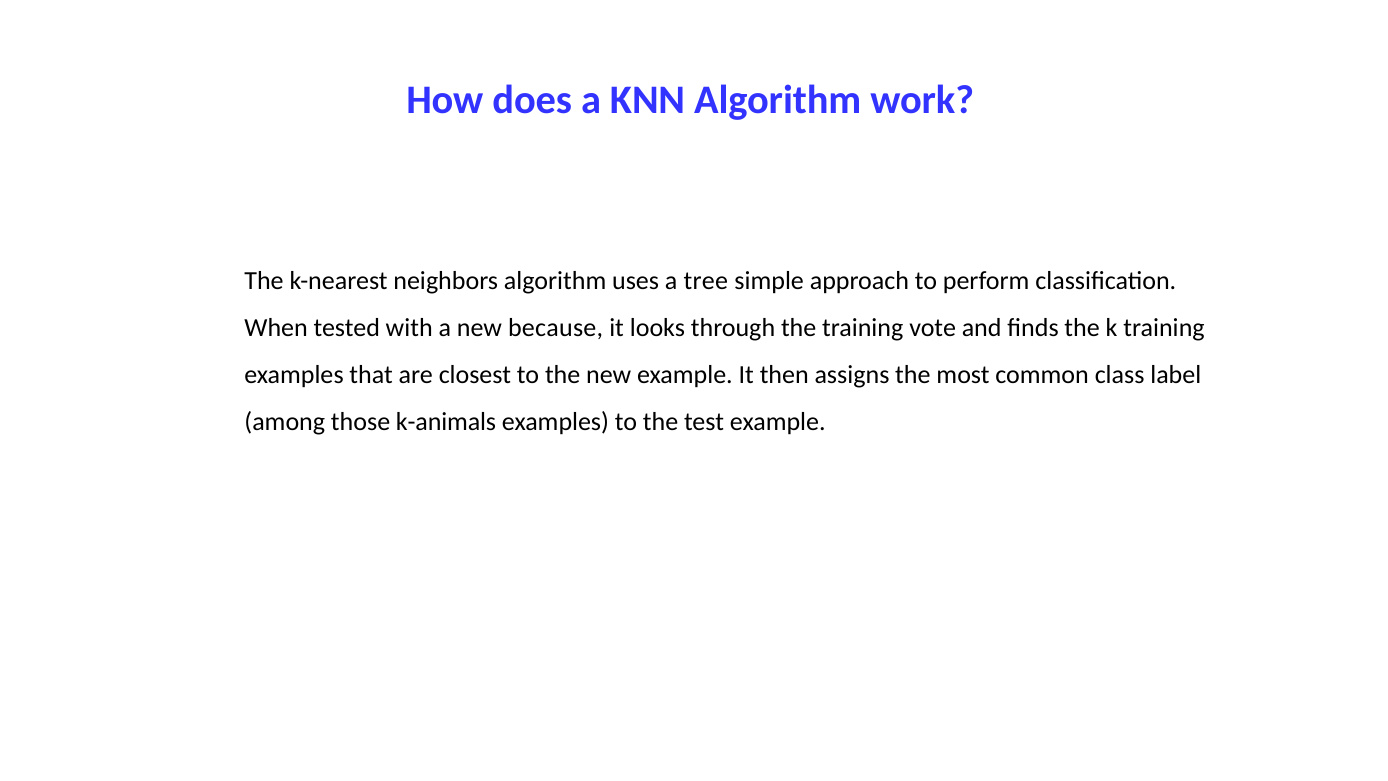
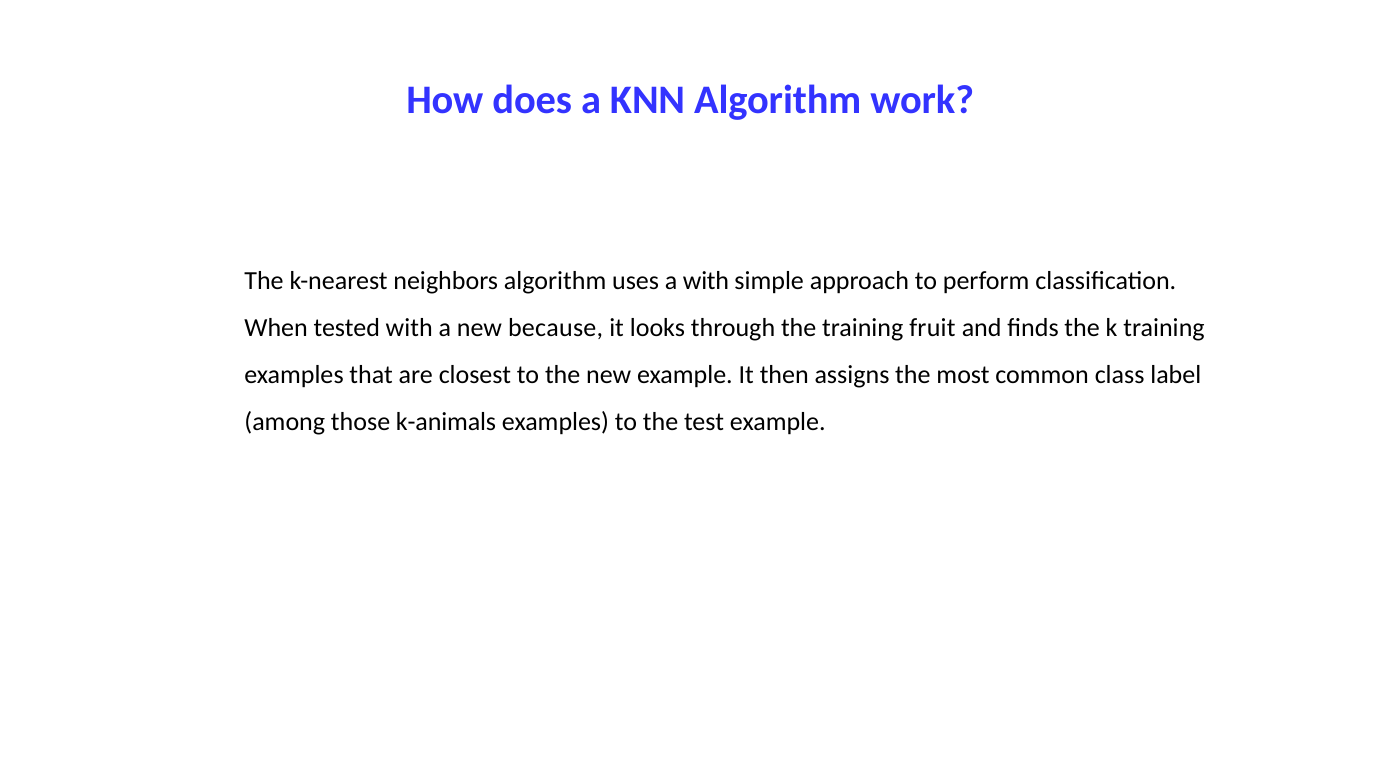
a tree: tree -> with (706, 281)
vote: vote -> fruit (932, 328)
